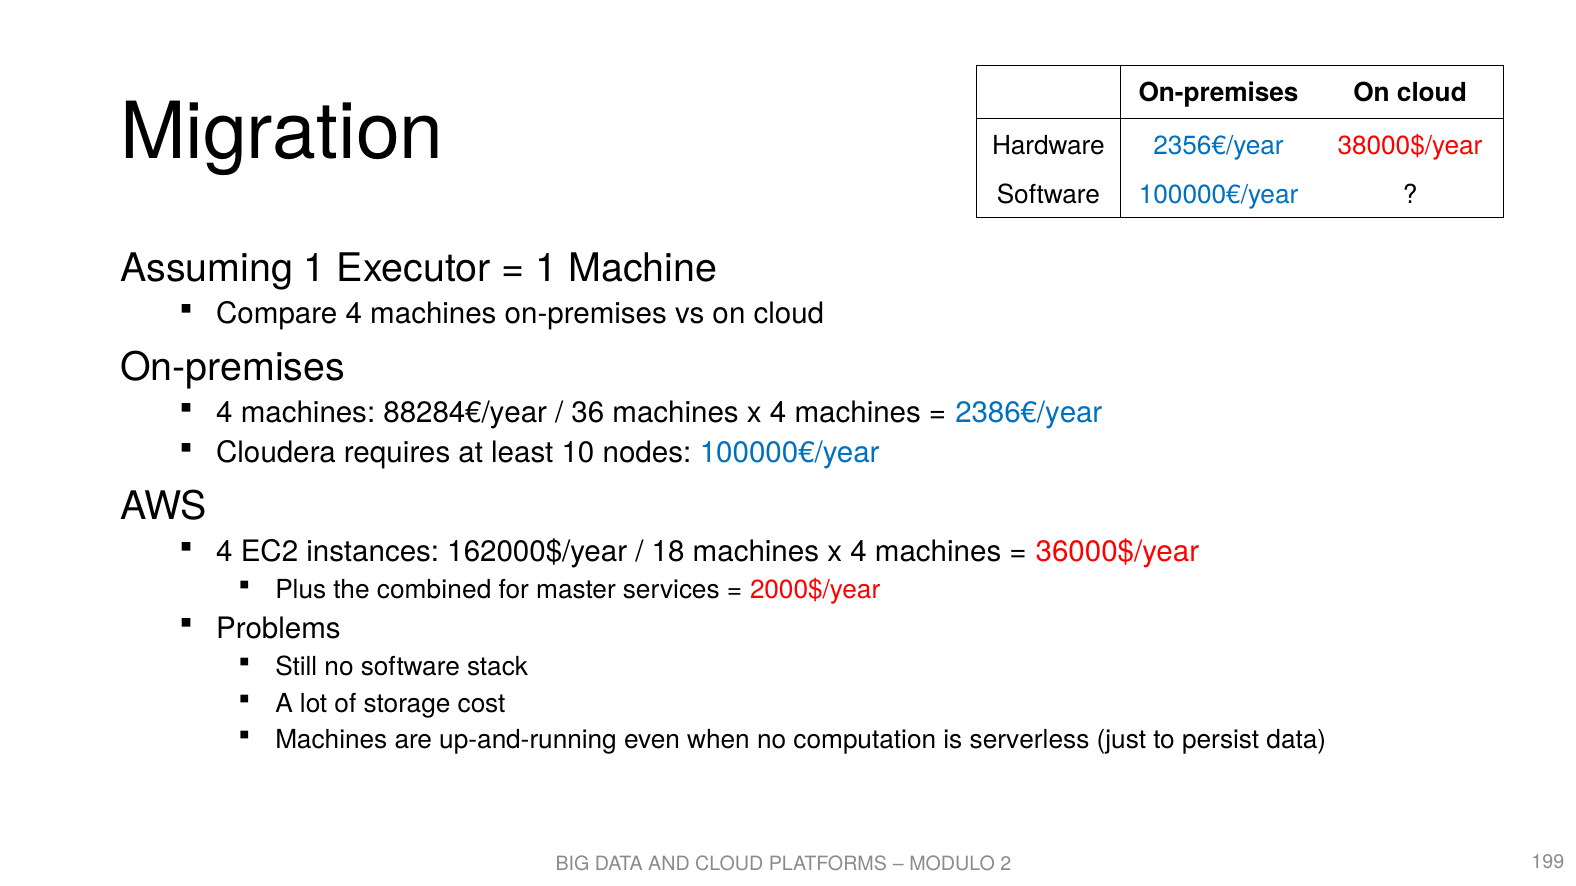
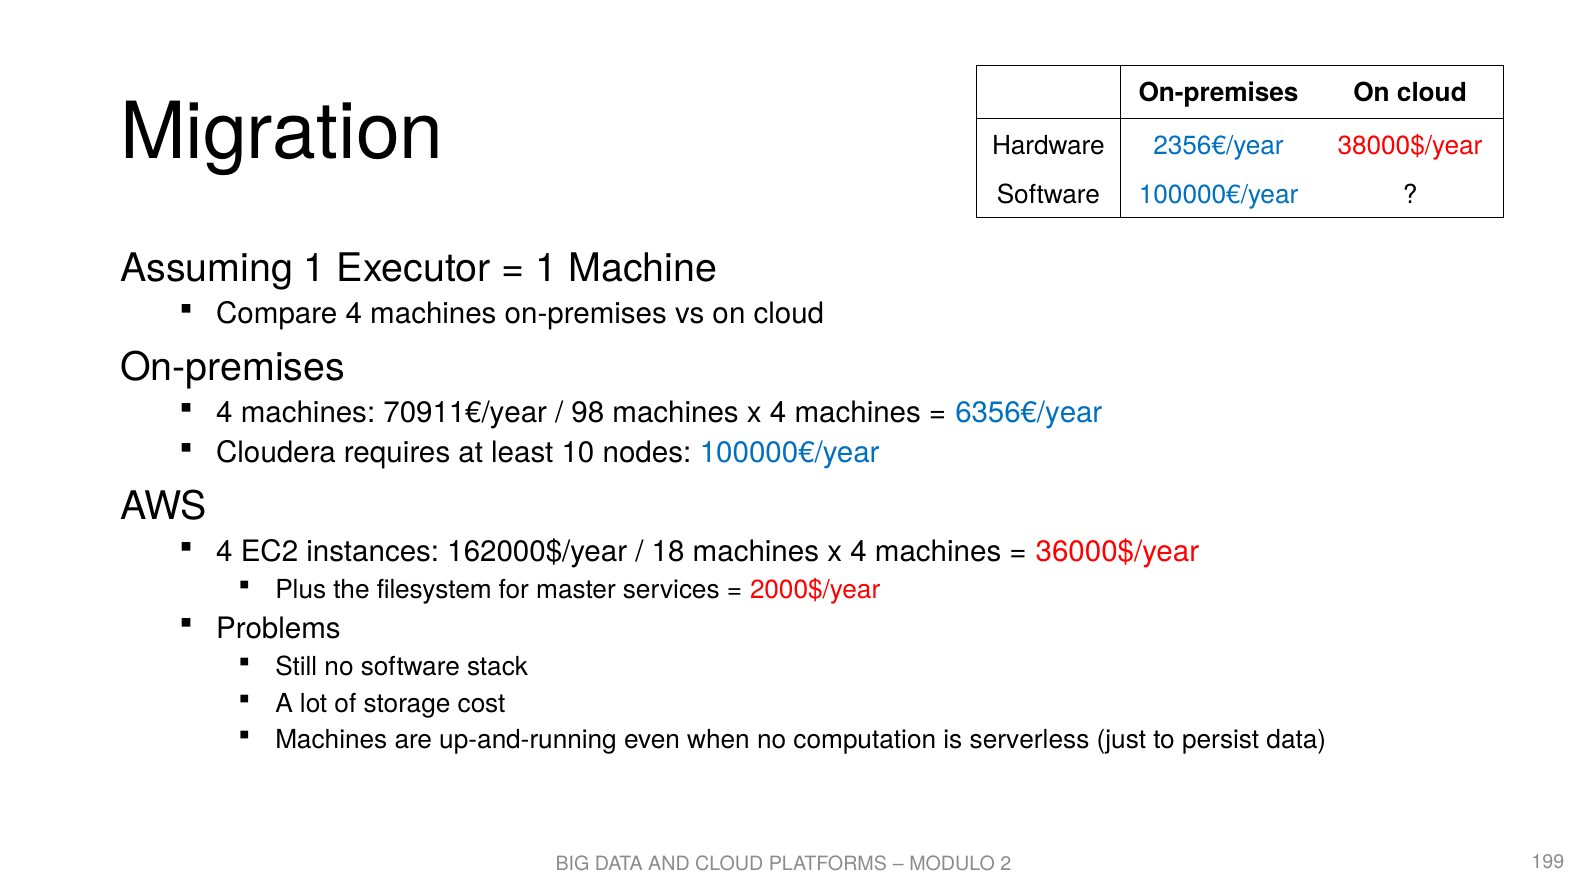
88284€/year: 88284€/year -> 70911€/year (465, 413)
36: 36 -> 98 (588, 413)
2386€/year: 2386€/year -> 6356€/year (1029, 413)
combined: combined -> filesystem (434, 591)
